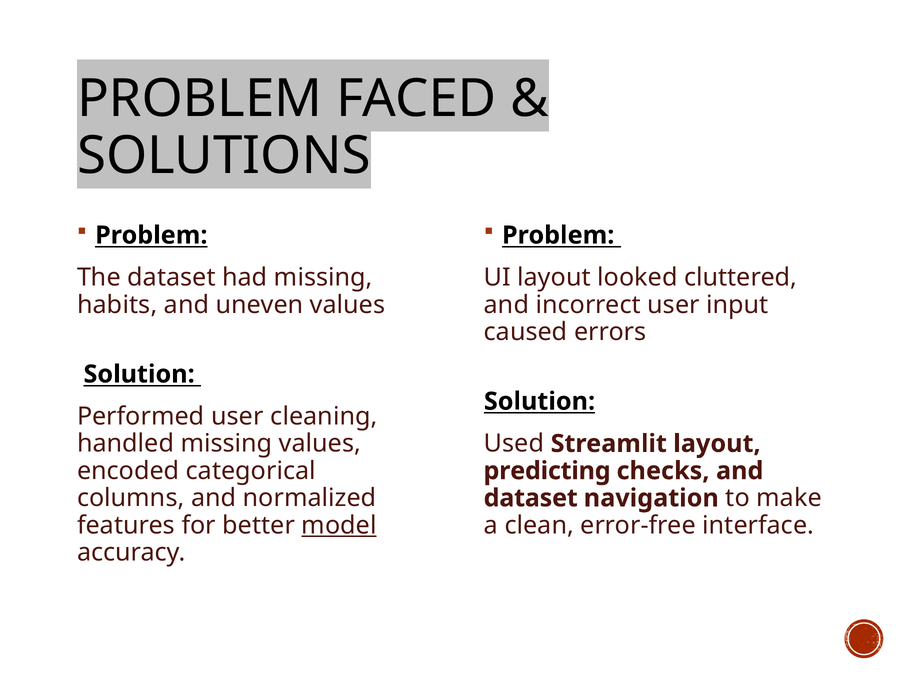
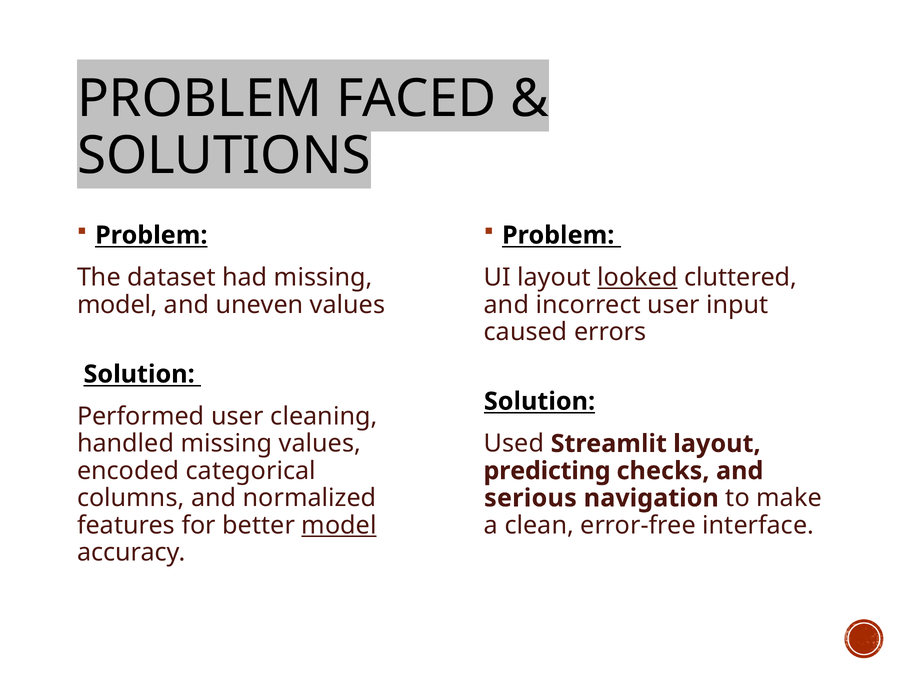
looked underline: none -> present (637, 278)
habits: habits -> model (117, 305)
dataset: dataset -> serious (530, 498)
